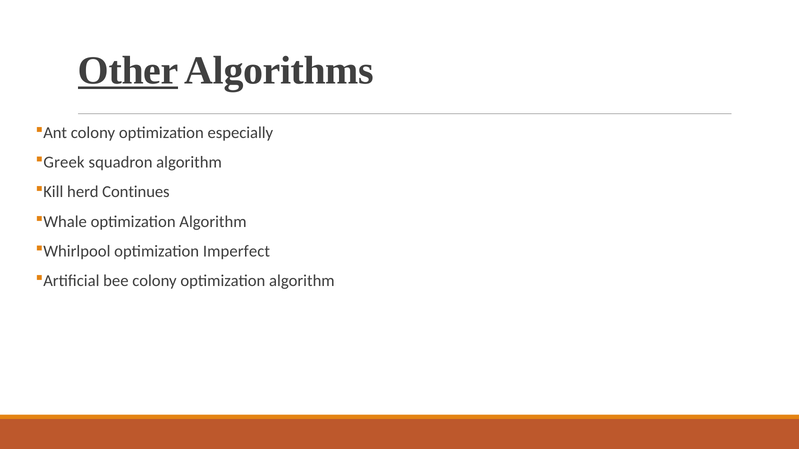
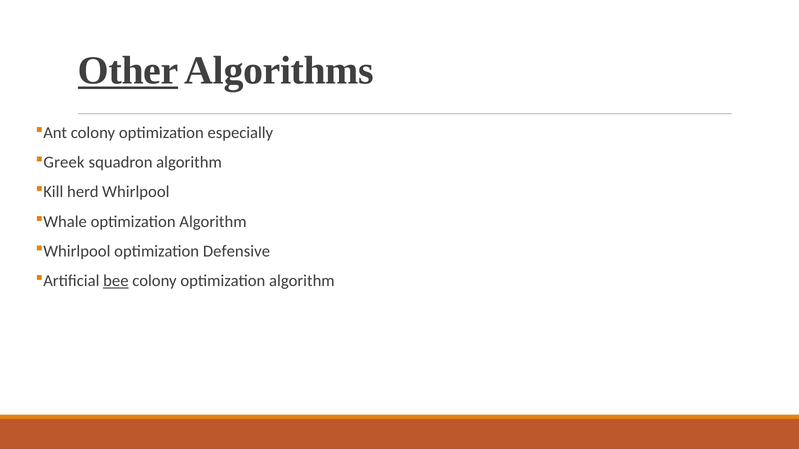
herd Continues: Continues -> Whirlpool (136, 192)
Imperfect: Imperfect -> Defensive (236, 251)
bee underline: none -> present (116, 281)
